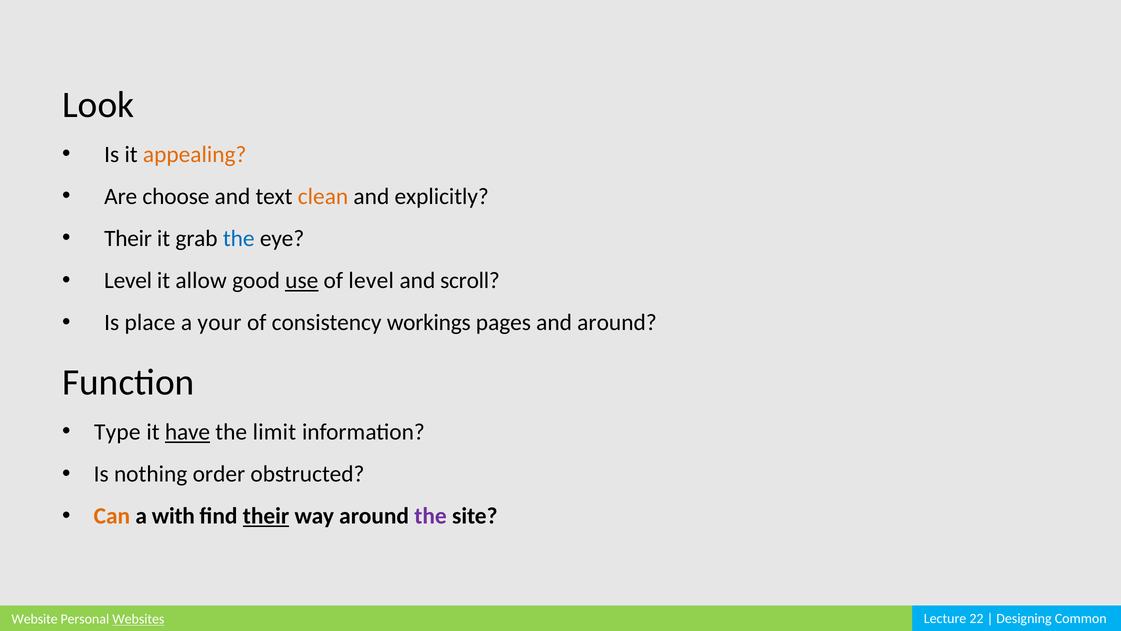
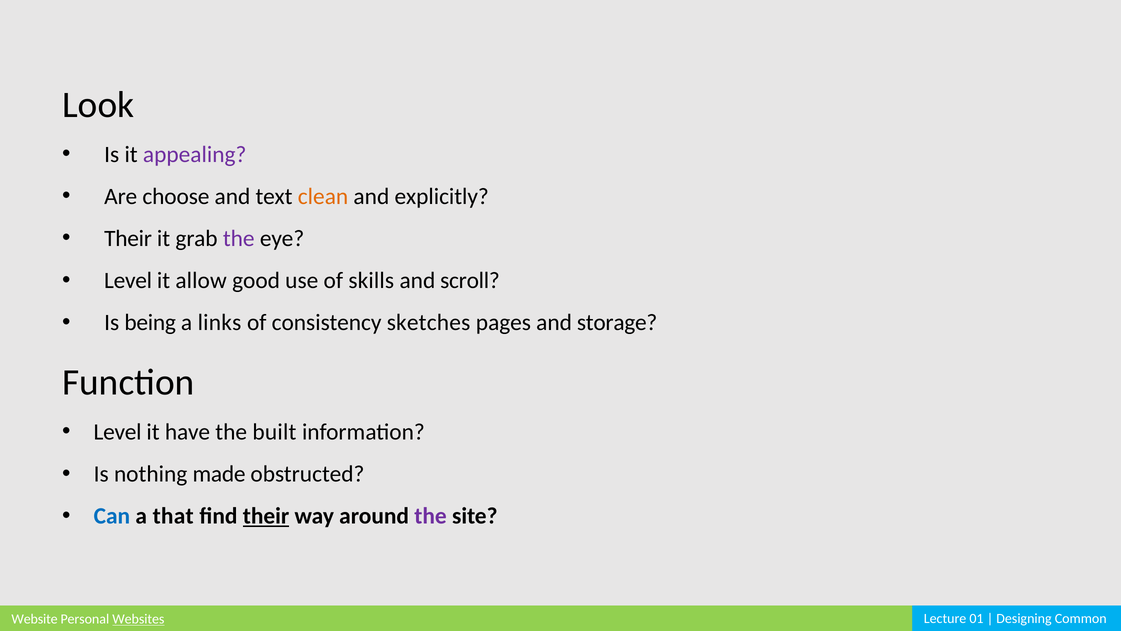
appealing colour: orange -> purple (195, 154)
the colour: blue -> purple (239, 238)
use underline: present -> none (302, 280)
of level: level -> skills (371, 280)
place: place -> being (150, 322)
your: your -> links (219, 322)
workings: workings -> sketches (429, 322)
and around: around -> storage (617, 322)
Type: Type -> Level (118, 432)
have underline: present -> none (188, 432)
limit: limit -> built (274, 432)
order: order -> made (219, 474)
Can colour: orange -> blue (112, 516)
with: with -> that (173, 516)
22: 22 -> 01 (977, 618)
